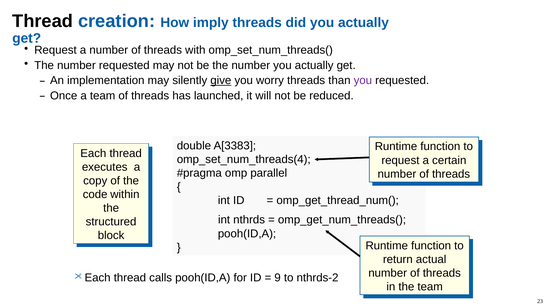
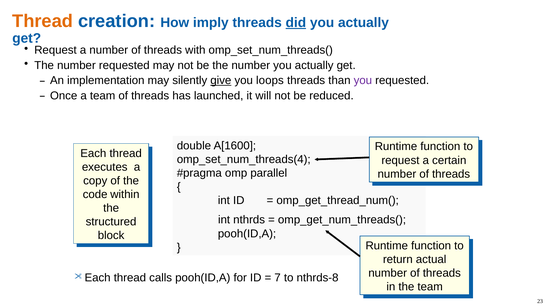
Thread colour: black -> orange (43, 21)
did underline: none -> present (296, 23)
worry: worry -> loops (270, 80)
A[3383: A[3383 -> A[1600 (235, 146)
9: 9 -> 7 (278, 277)
nthrds-2: nthrds-2 -> nthrds-8 (318, 277)
